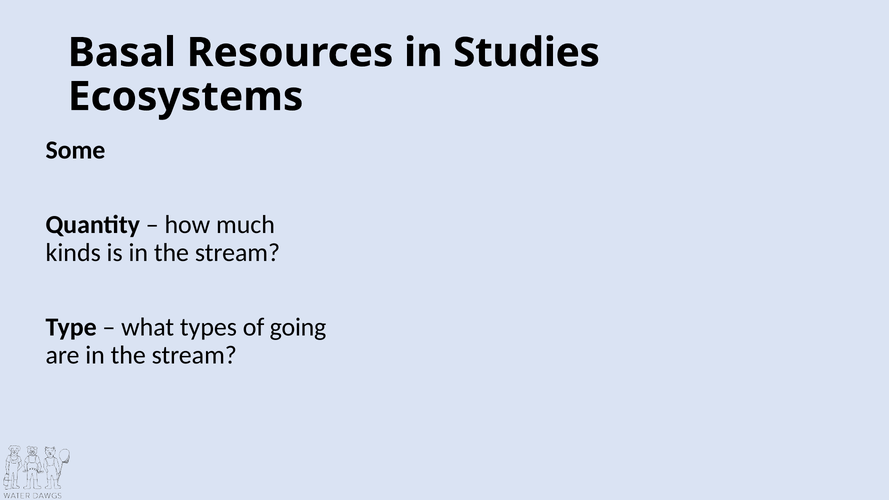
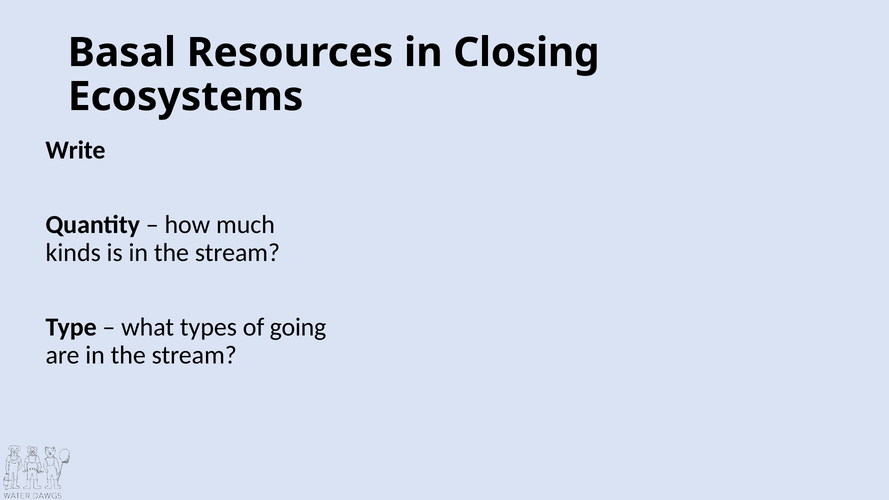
Studies: Studies -> Closing (526, 53)
Some: Some -> Write (76, 150)
